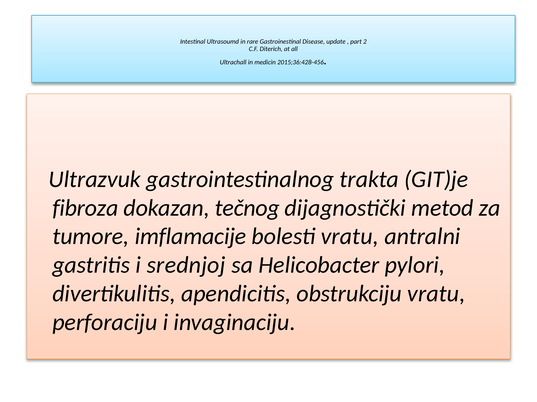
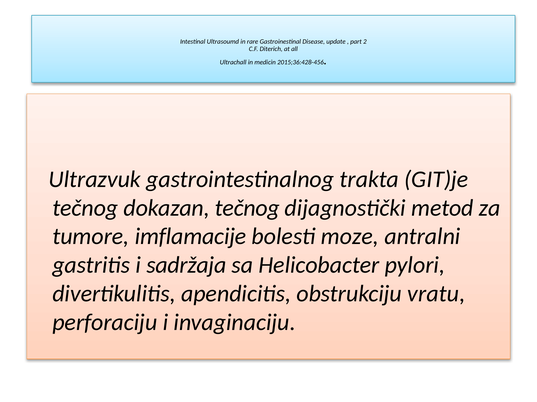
fibroza: fibroza -> tečnog (85, 208)
bolesti vratu: vratu -> moze (350, 237)
srednjoj: srednjoj -> sadržaja (186, 266)
